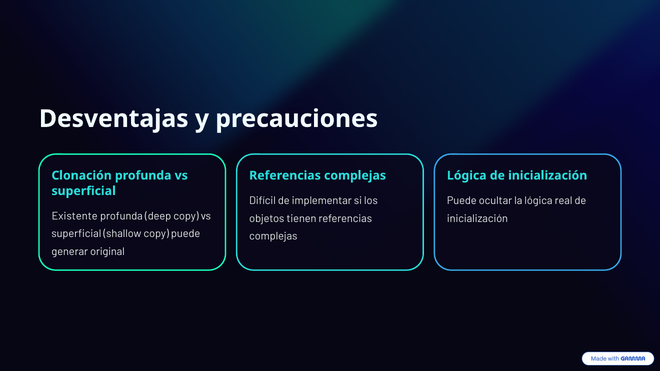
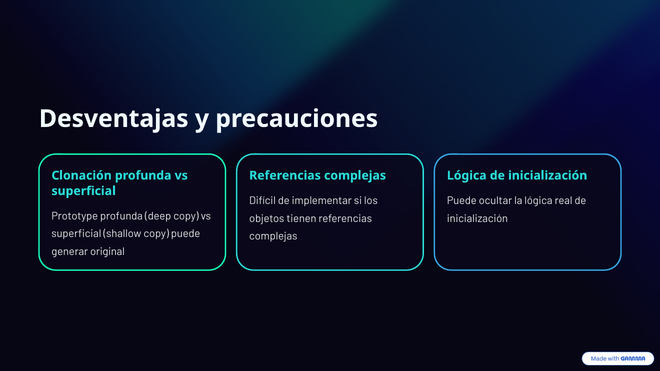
Existente: Existente -> Prototype (75, 216)
